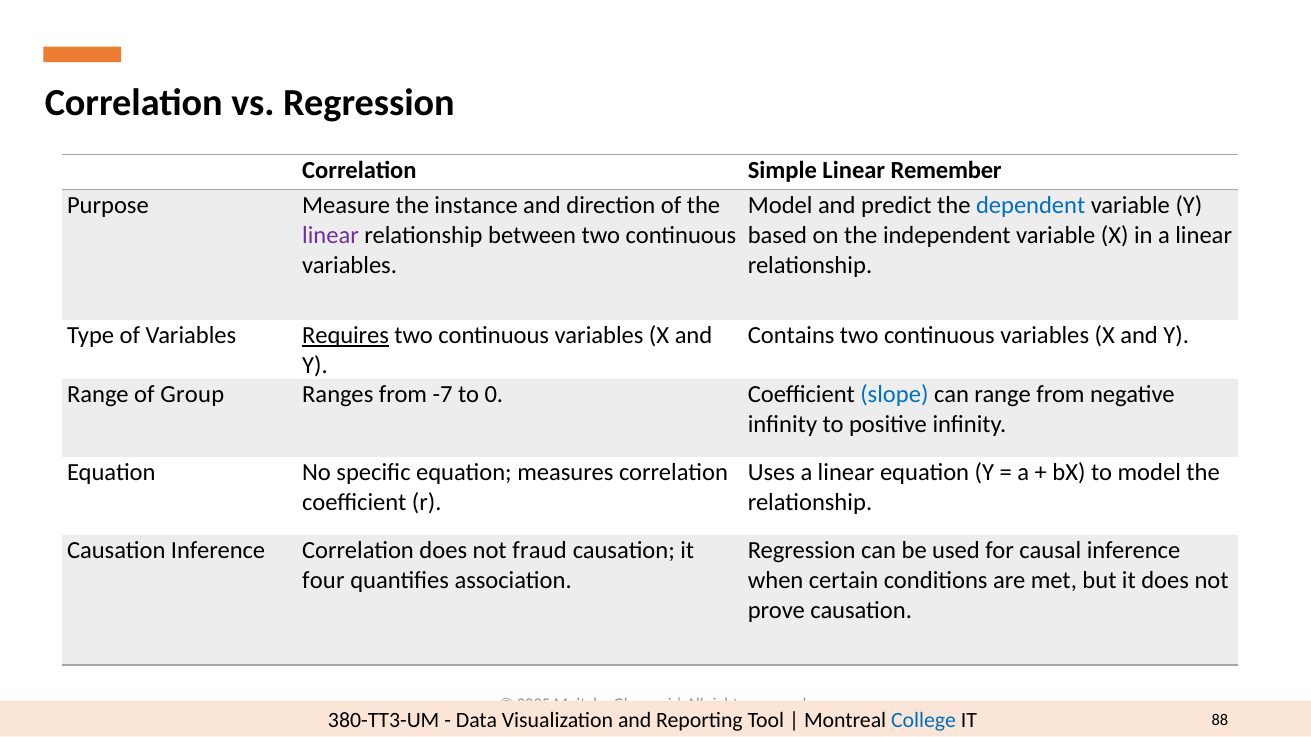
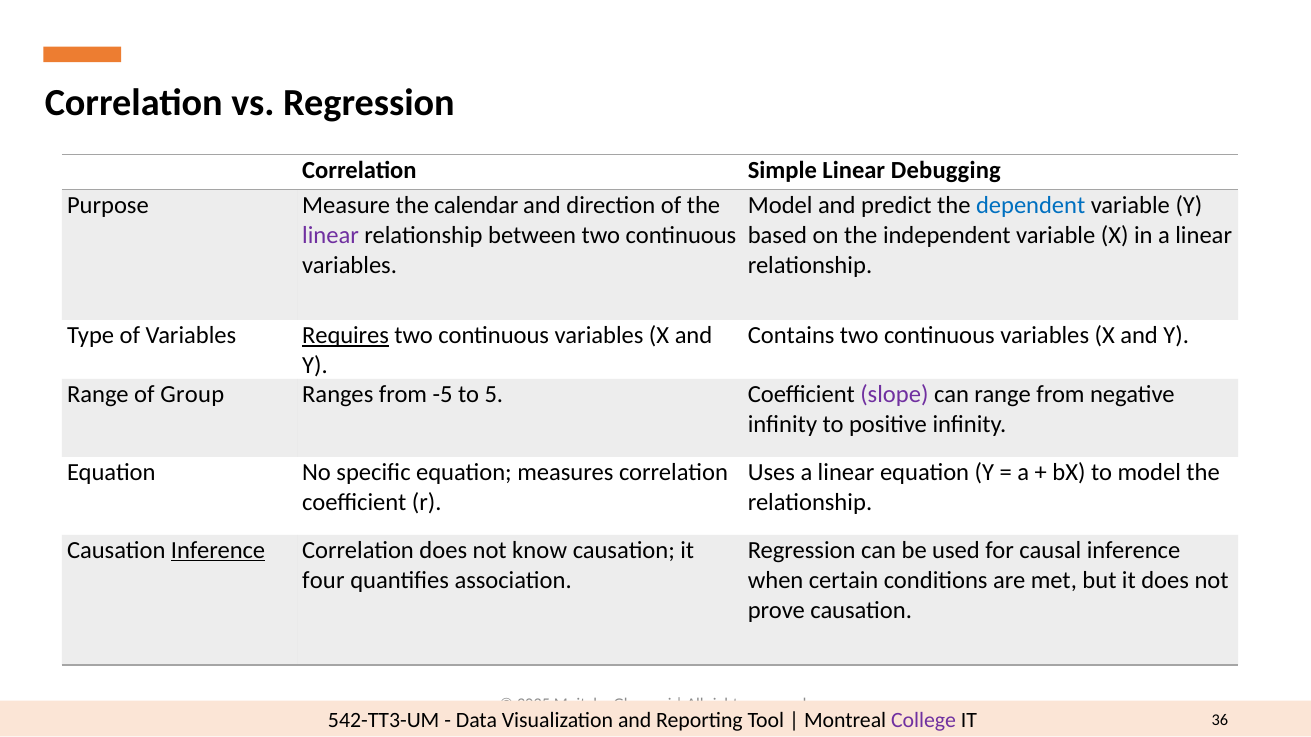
Remember: Remember -> Debugging (946, 170)
instance: instance -> calendar (476, 205)
-7: -7 -> -5 (443, 394)
0: 0 -> 5 (494, 394)
slope colour: blue -> purple (894, 394)
Inference underline: none -> present (218, 551)
fraud: fraud -> know (540, 551)
380-TT3-UM: 380-TT3-UM -> 542-TT3-UM (384, 721)
College colour: blue -> purple (923, 721)
88: 88 -> 36 (1220, 720)
